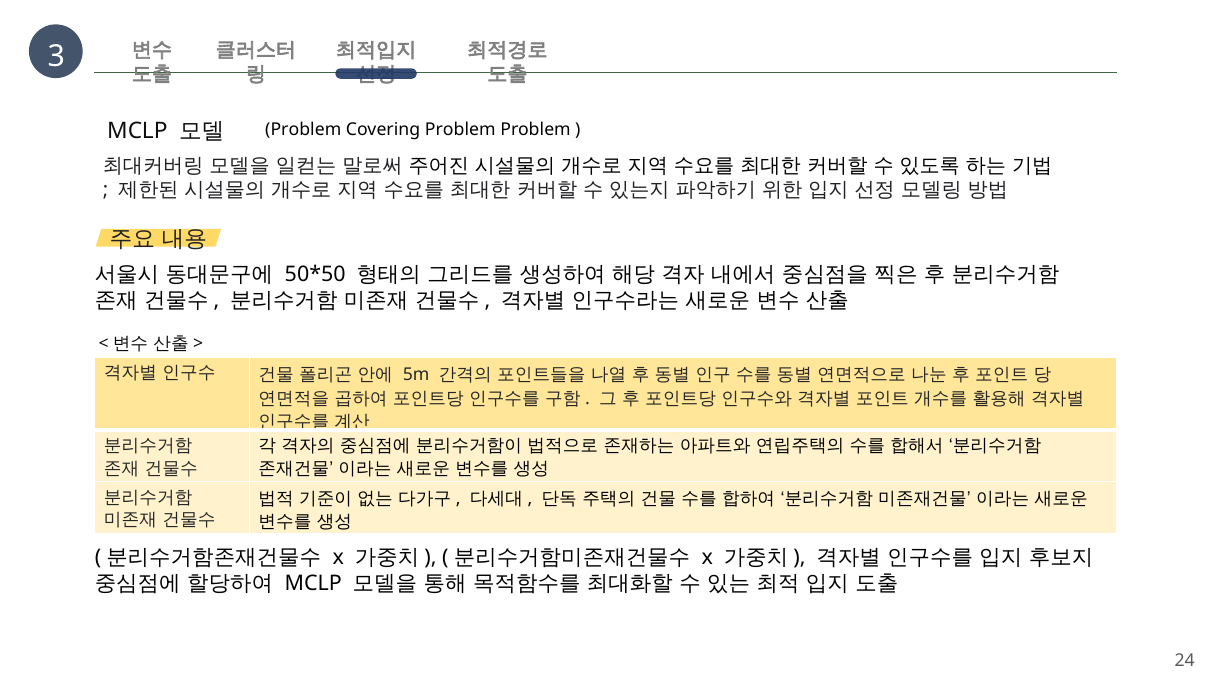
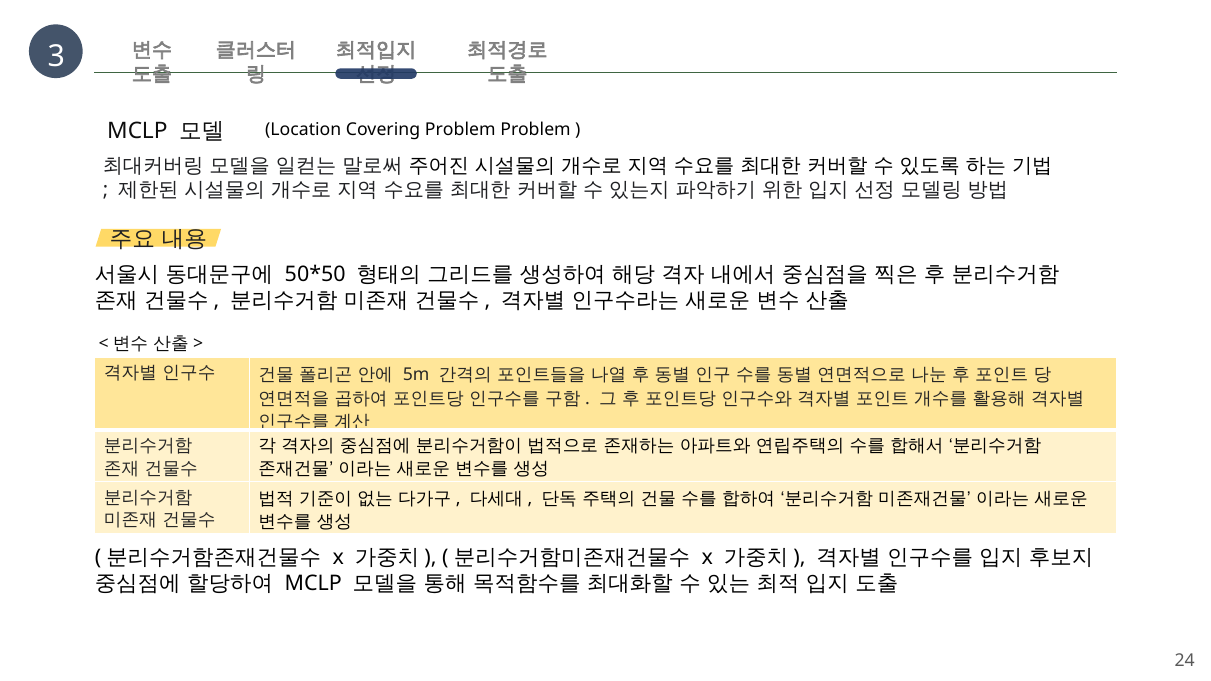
Problem: Problem -> Location (303, 130)
